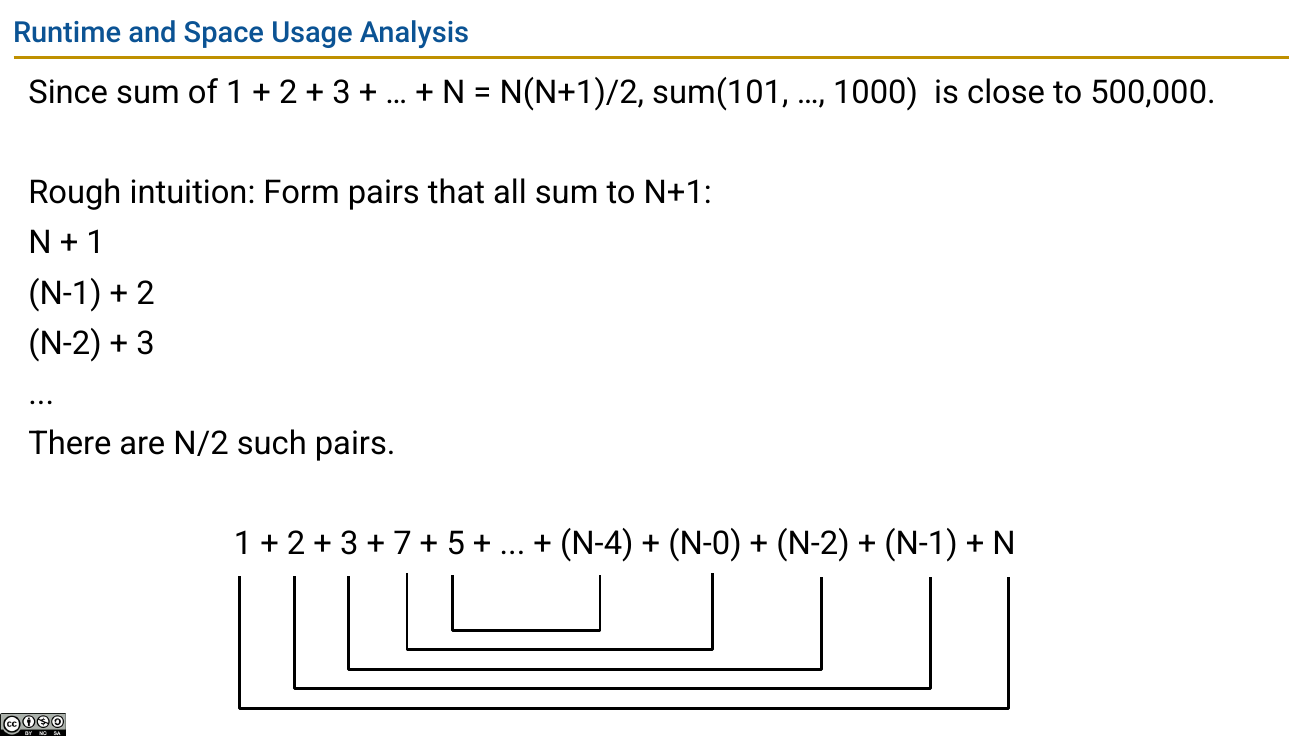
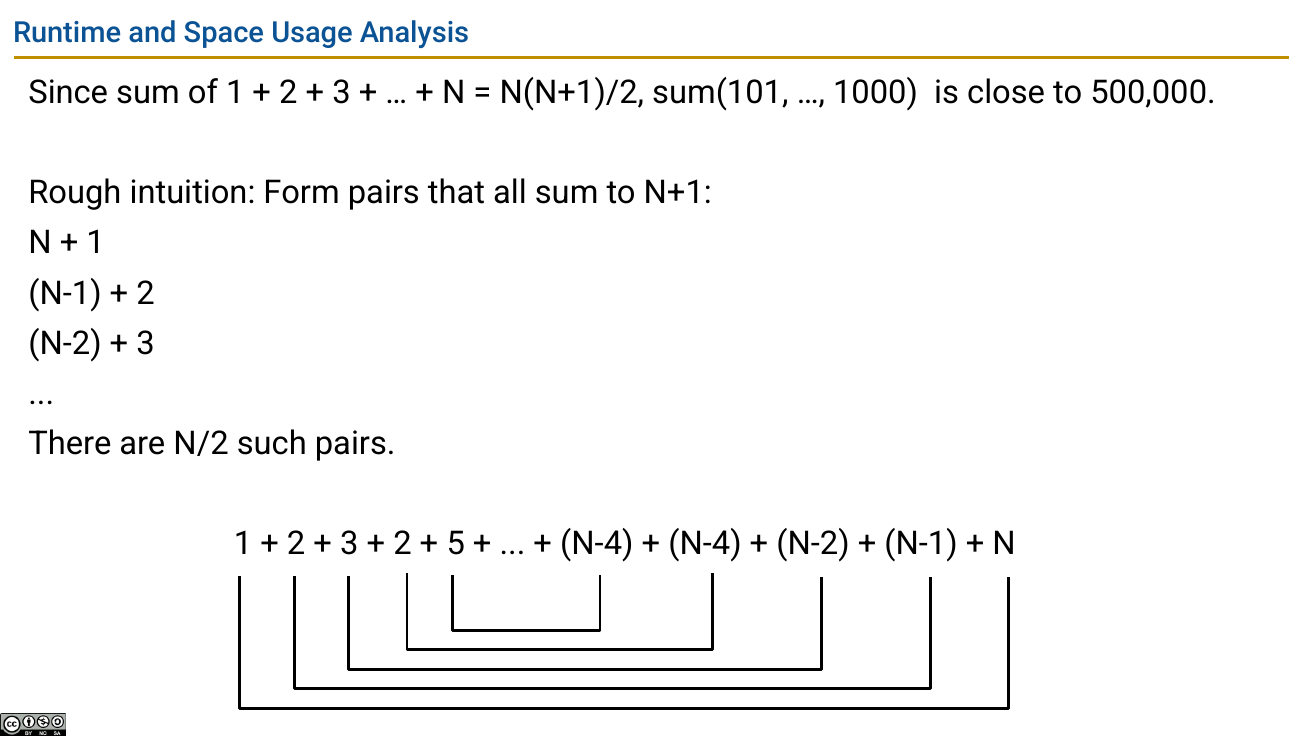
7: 7 -> 2 (403, 544)
N-0: N-0 -> N-4 (705, 544)
